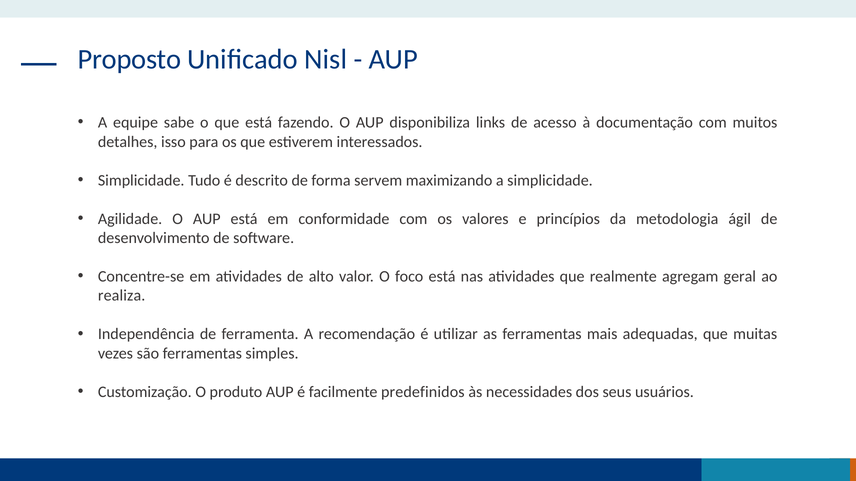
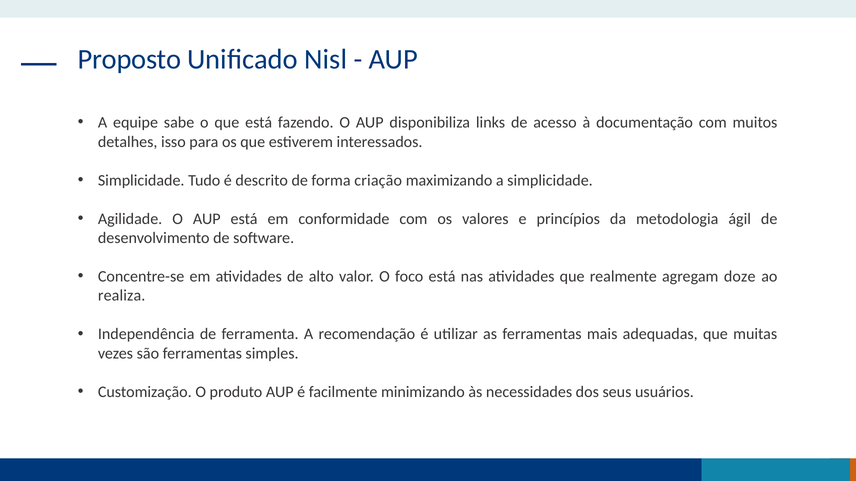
servem: servem -> criação (378, 180)
geral: geral -> doze (740, 277)
predefinidos: predefinidos -> minimizando (423, 392)
